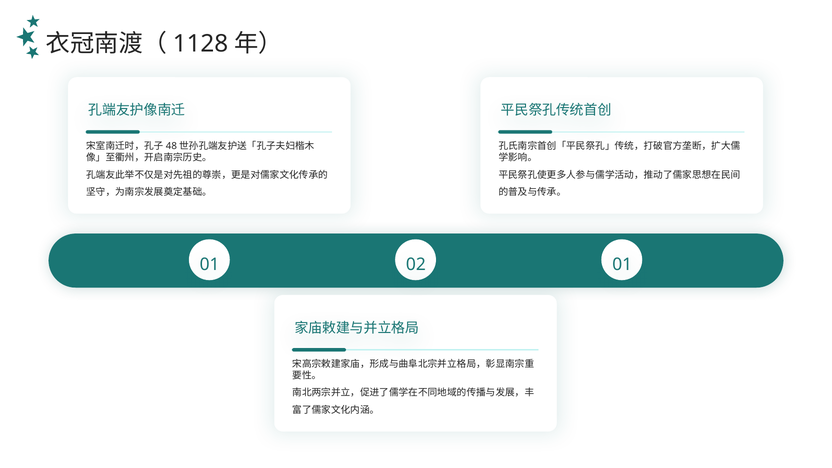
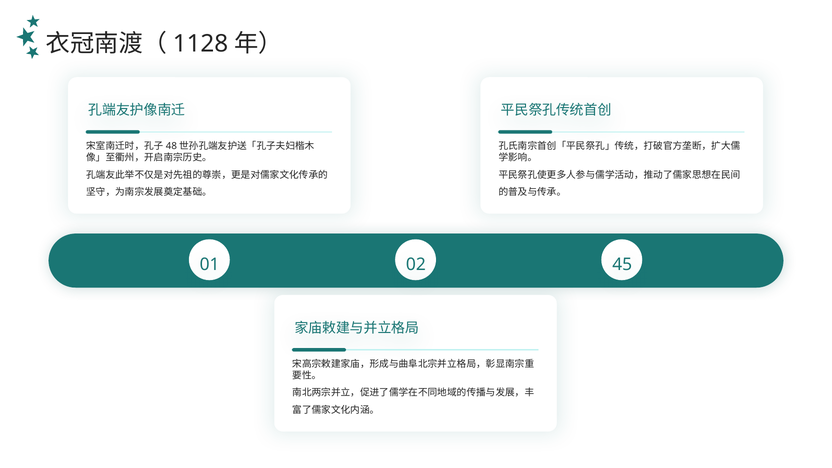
02 01: 01 -> 45 (622, 264)
